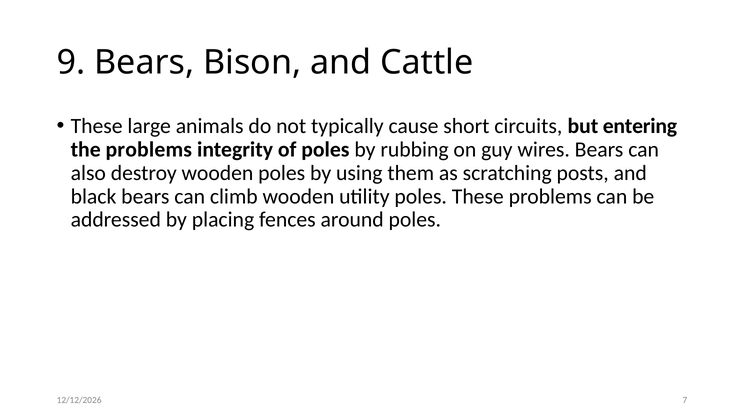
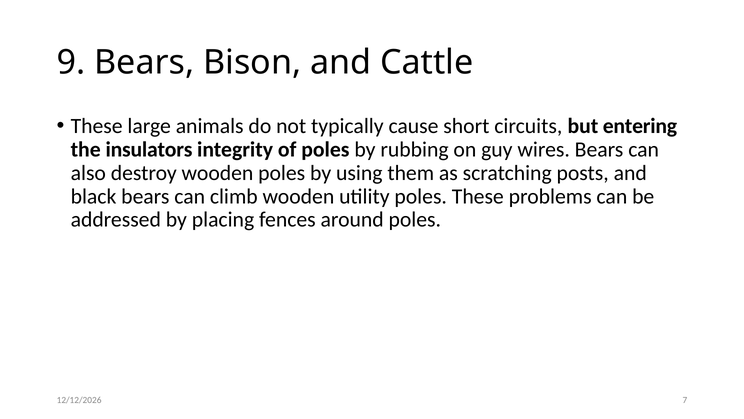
the problems: problems -> insulators (149, 149)
